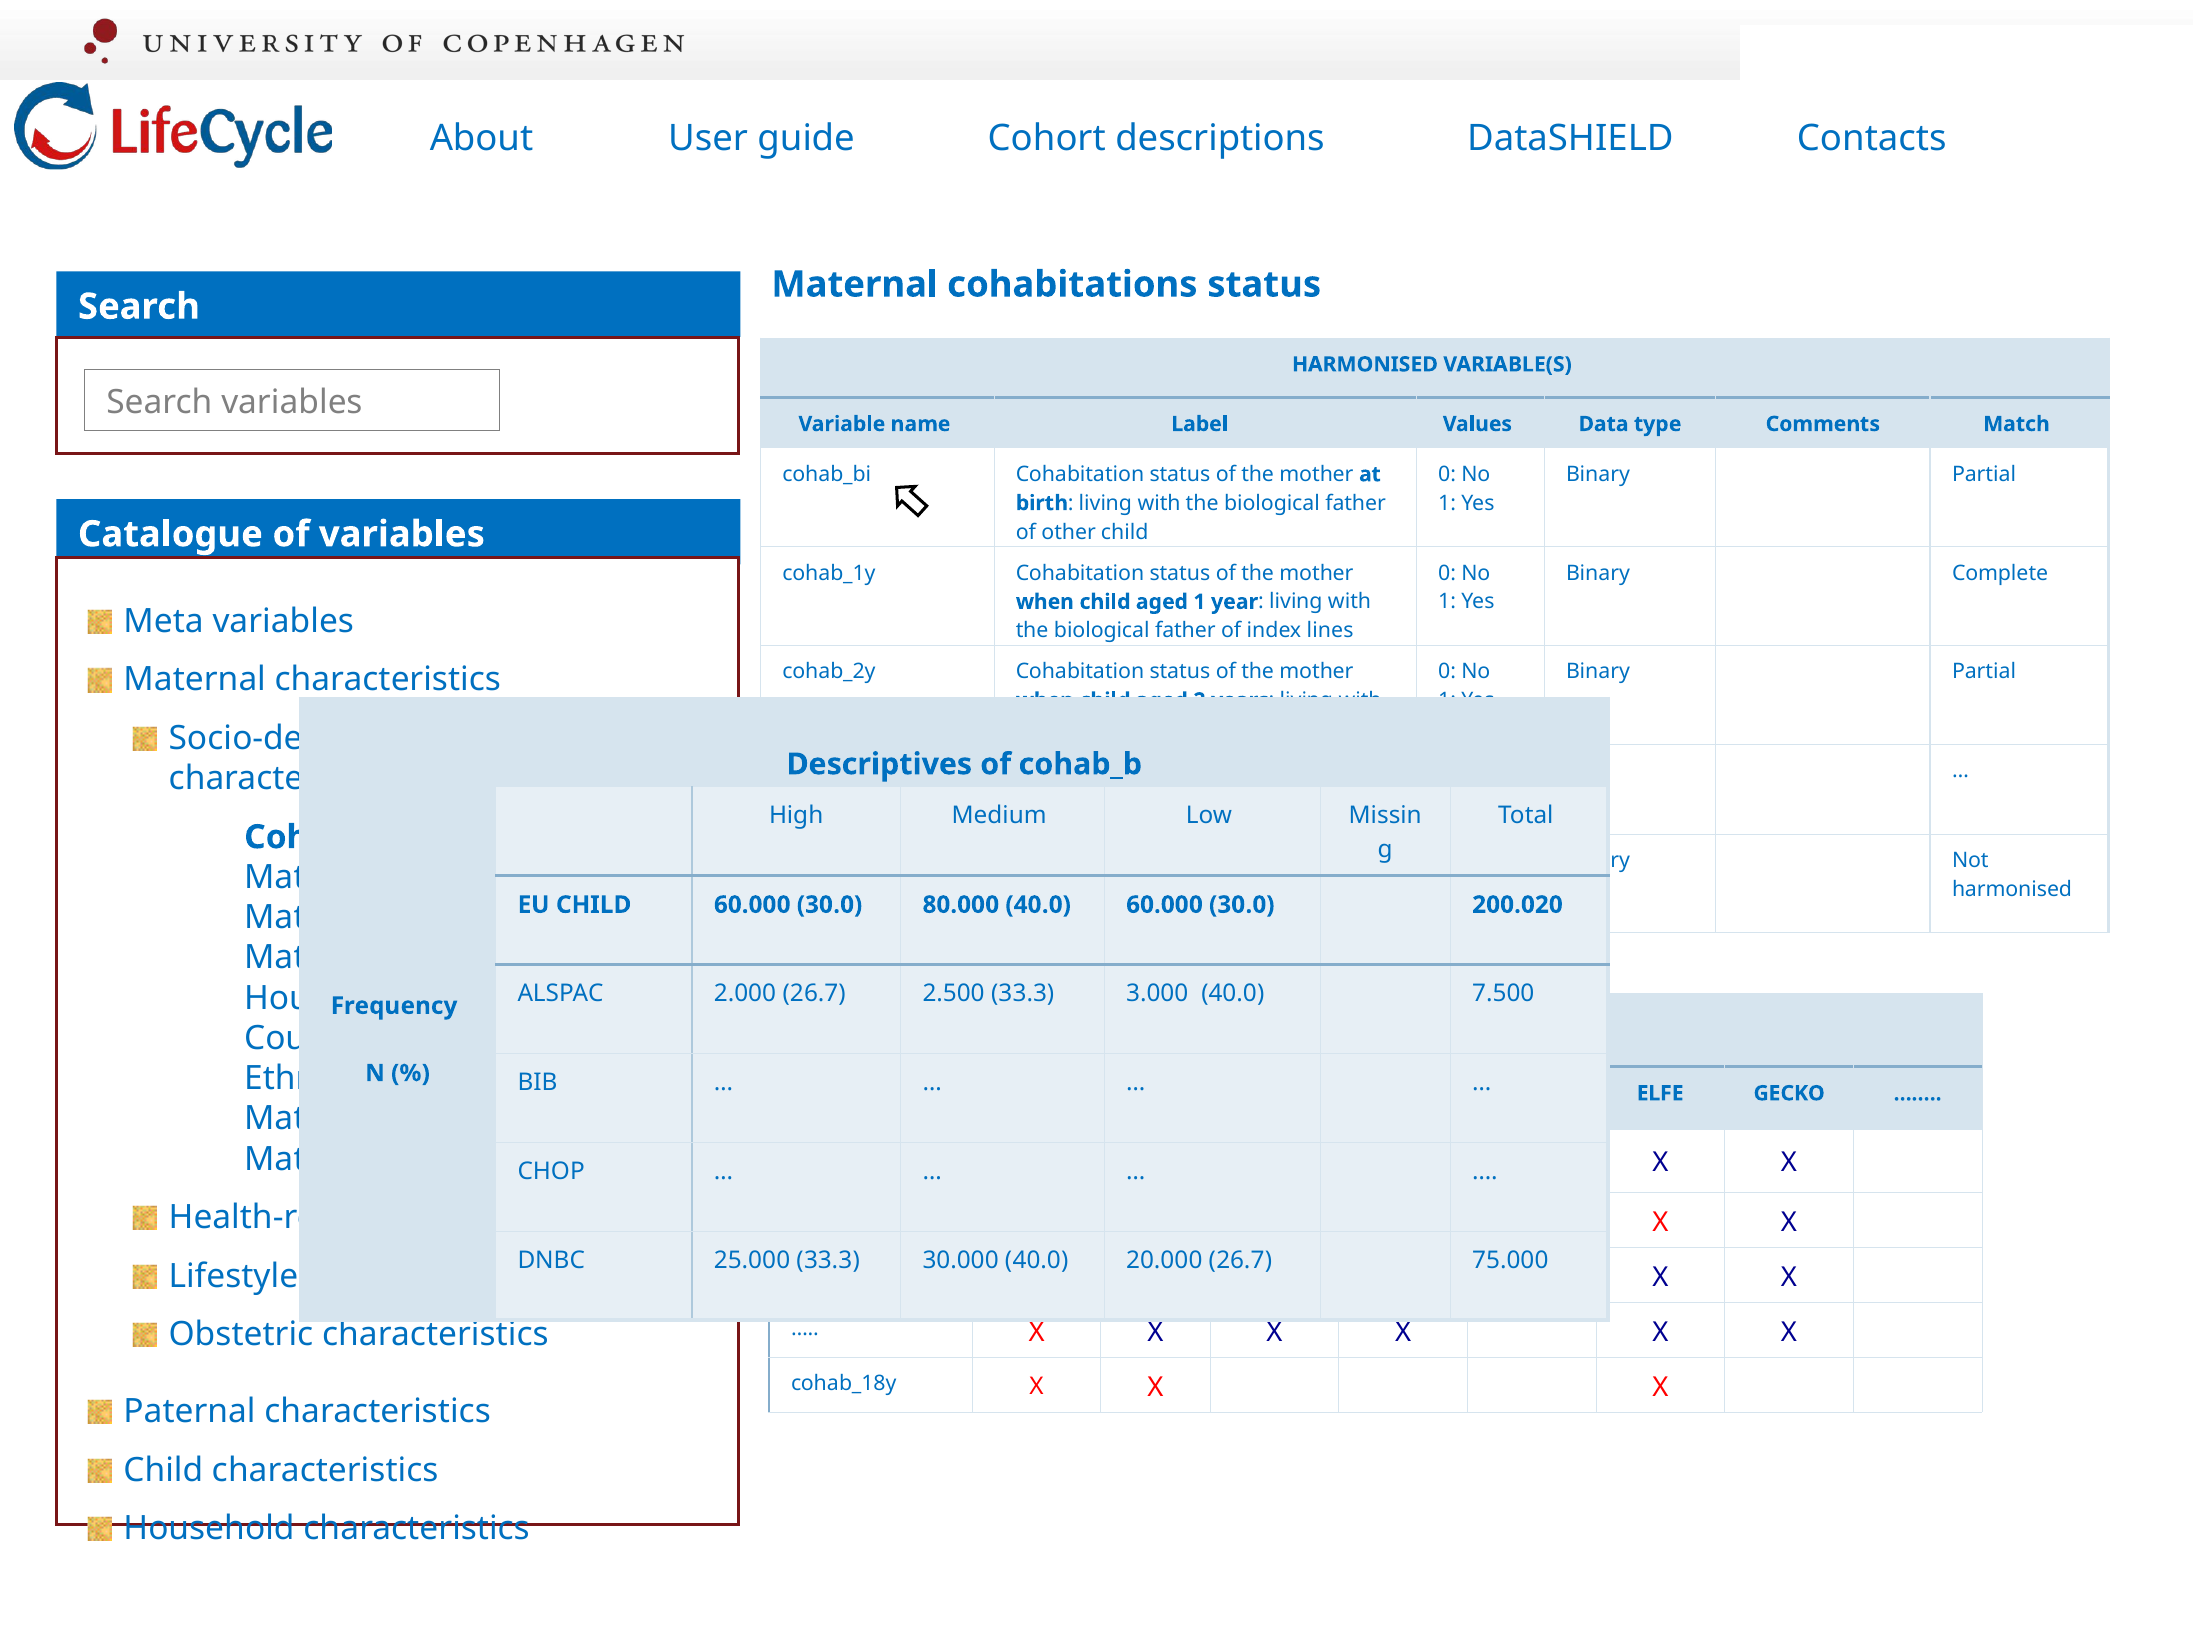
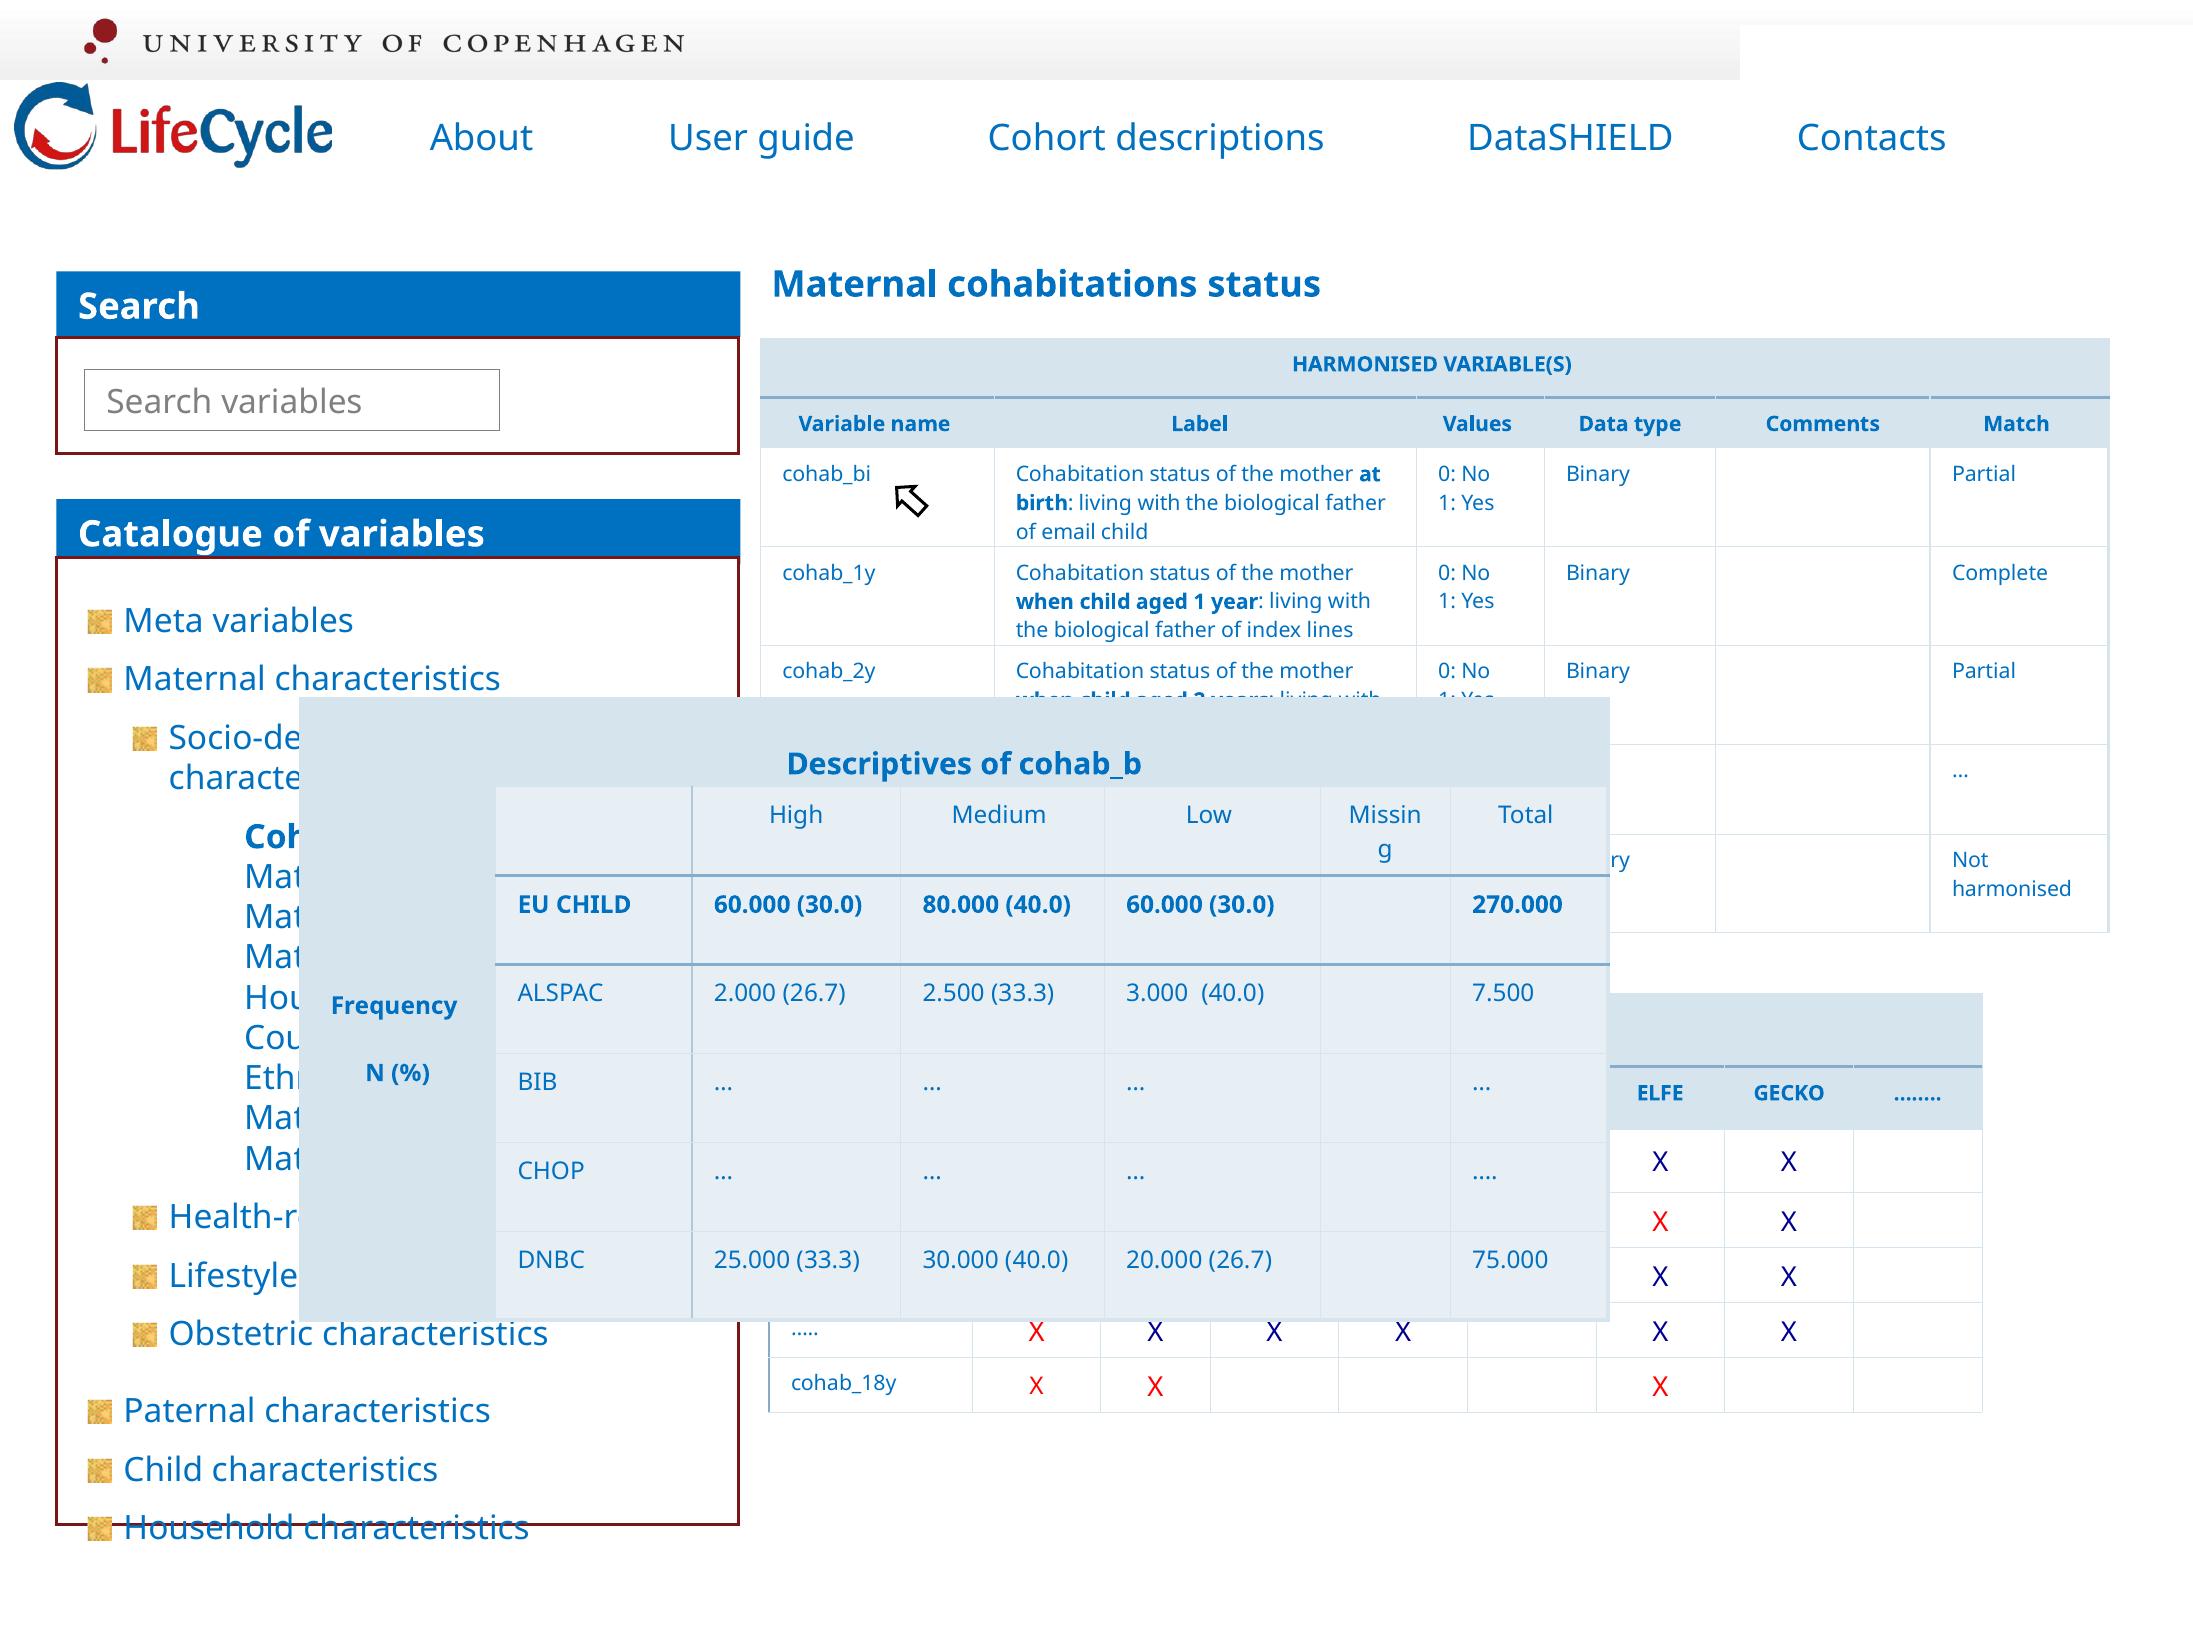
other: other -> email (1069, 532)
200.020: 200.020 -> 270.000 (1518, 905)
